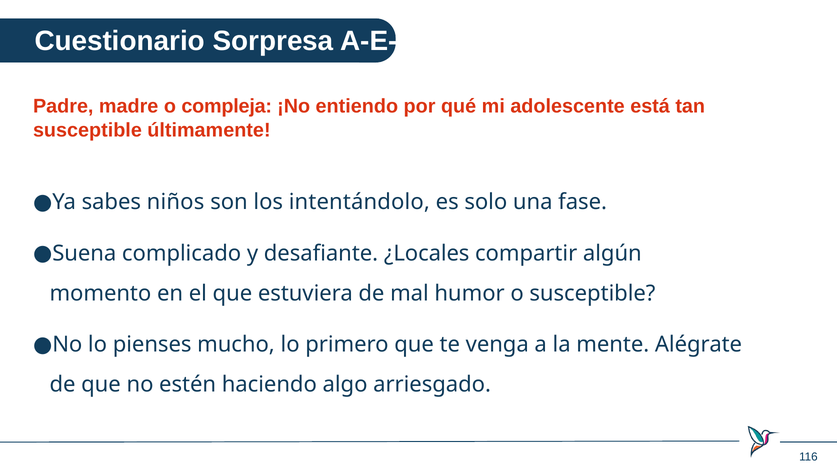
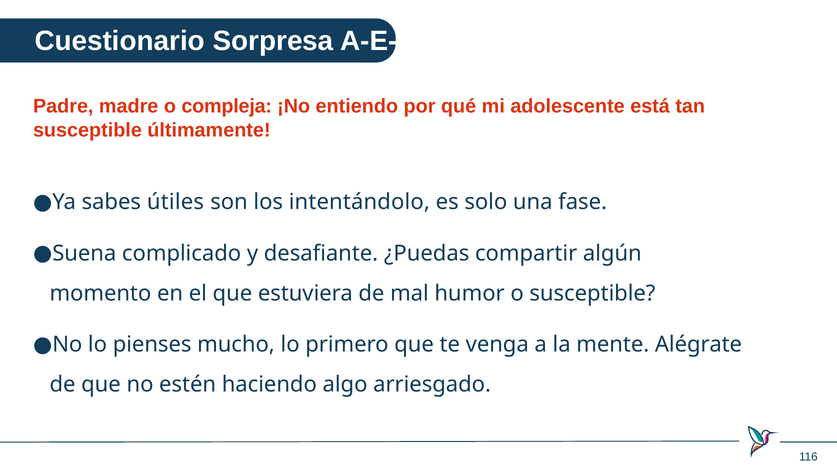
niños: niños -> útiles (175, 202)
¿Locales: ¿Locales -> ¿Puedas (427, 253)
